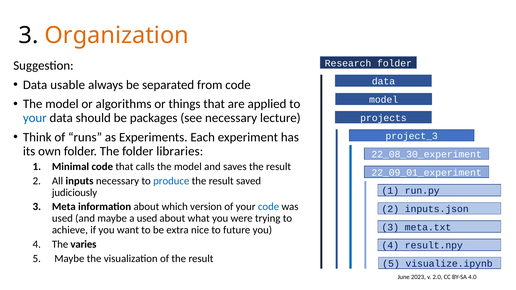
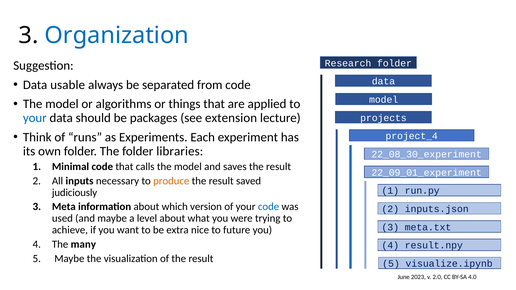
Organization colour: orange -> blue (117, 35)
see necessary: necessary -> extension (231, 118)
project_3: project_3 -> project_4 (412, 136)
produce colour: blue -> orange (171, 181)
a used: used -> level (147, 219)
varies: varies -> many (83, 244)
